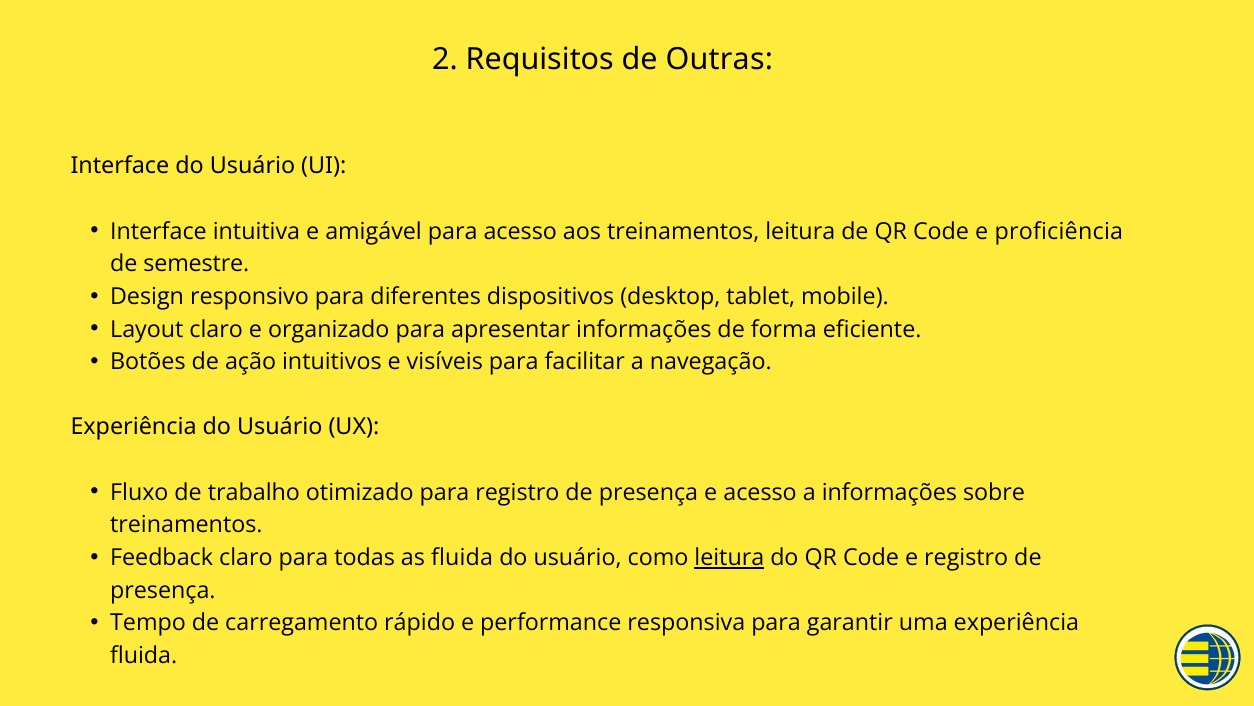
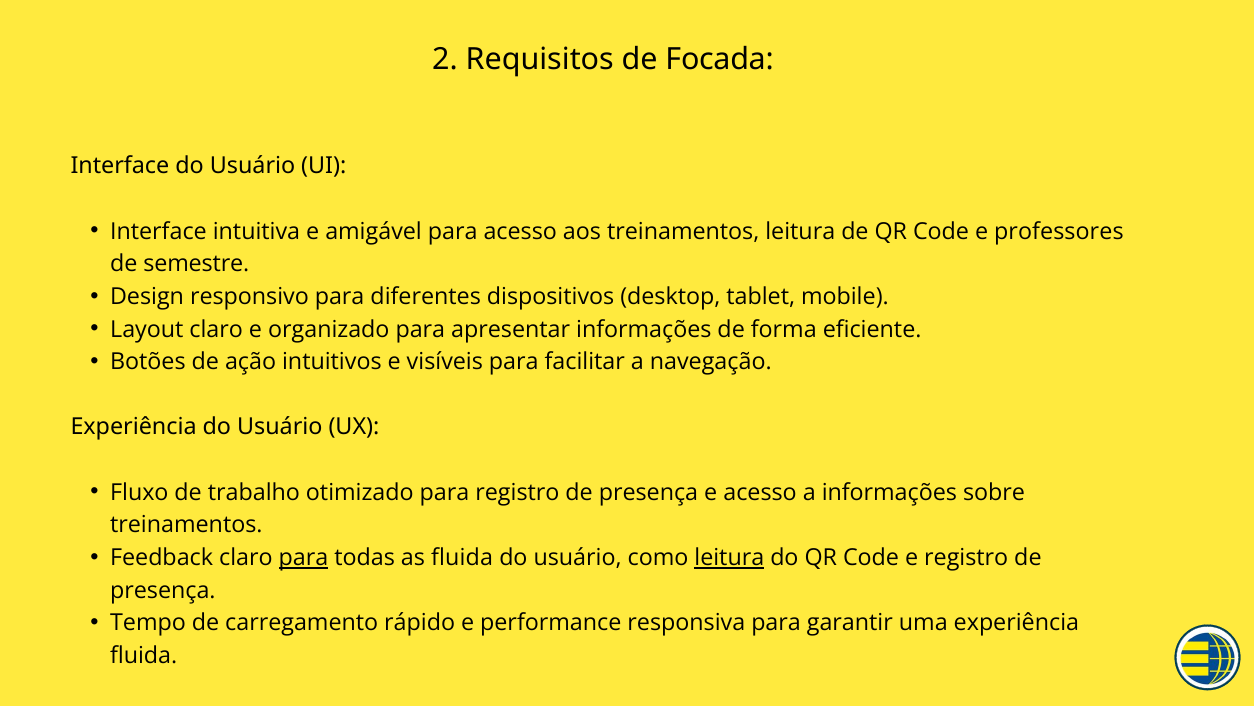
Outras: Outras -> Focada (720, 59)
proficiência: proficiência -> professores (1059, 231)
para underline: none -> present (303, 557)
